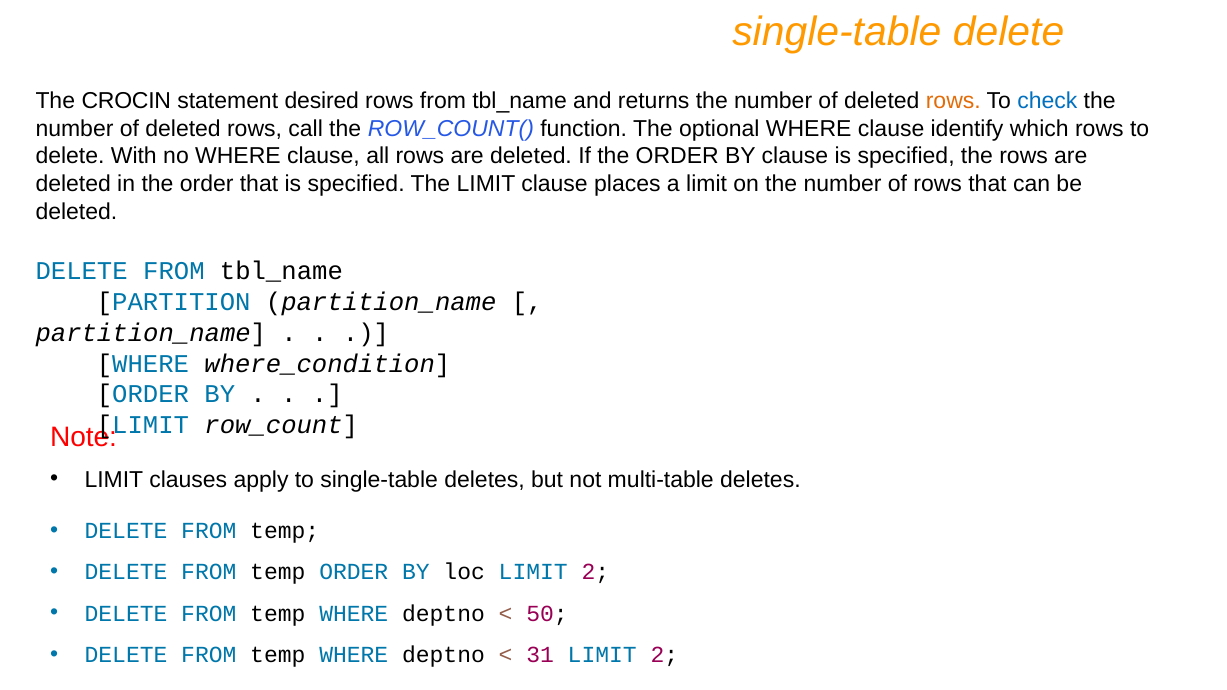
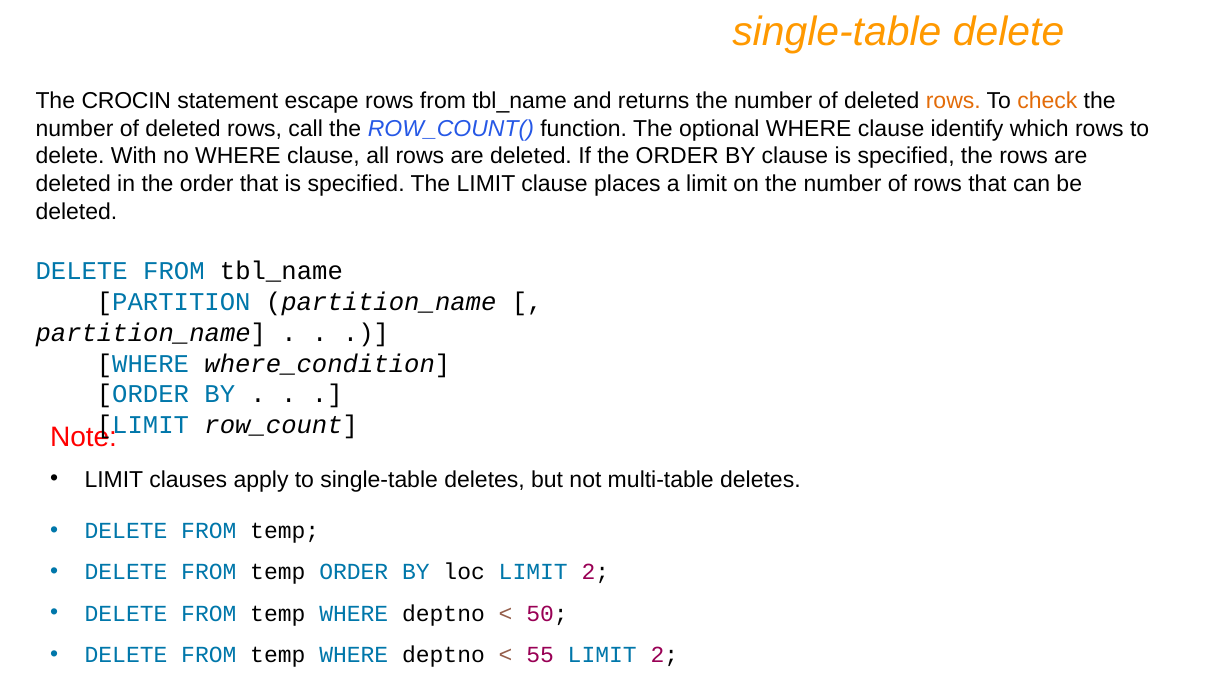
desired: desired -> escape (322, 101)
check colour: blue -> orange (1047, 101)
31: 31 -> 55 (540, 655)
